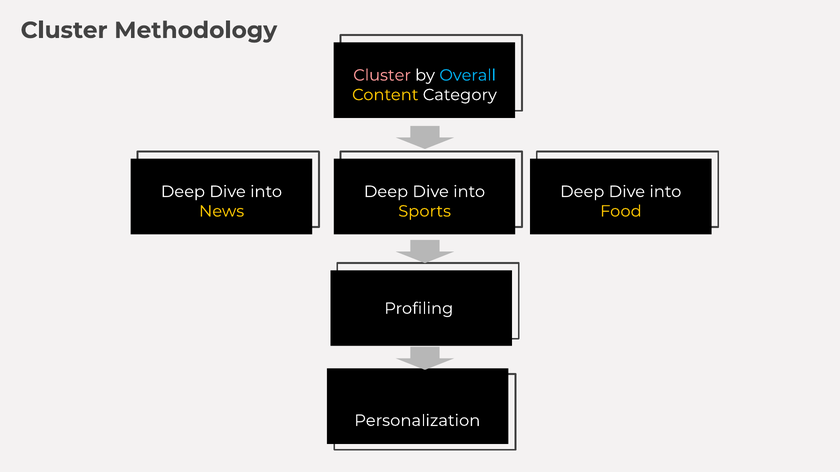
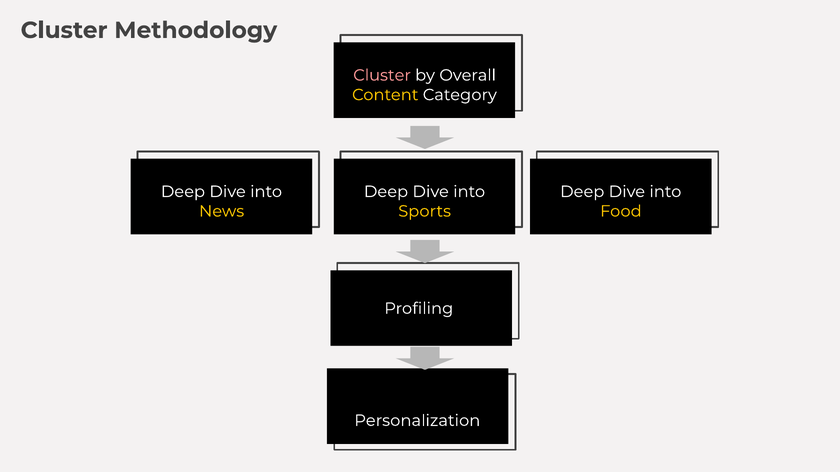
Overall colour: light blue -> white (468, 75)
